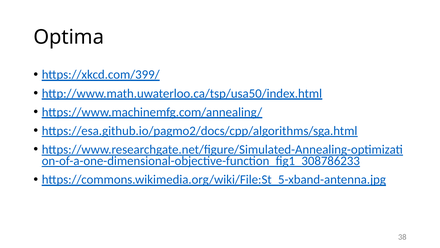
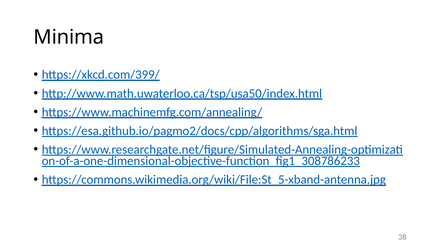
Optima: Optima -> Minima (69, 37)
